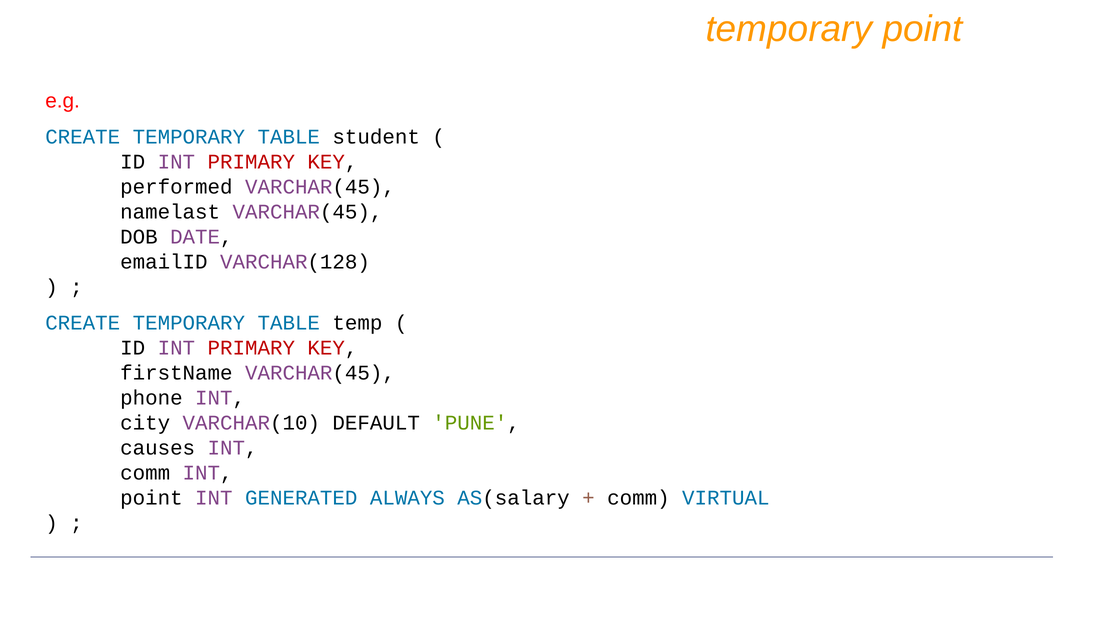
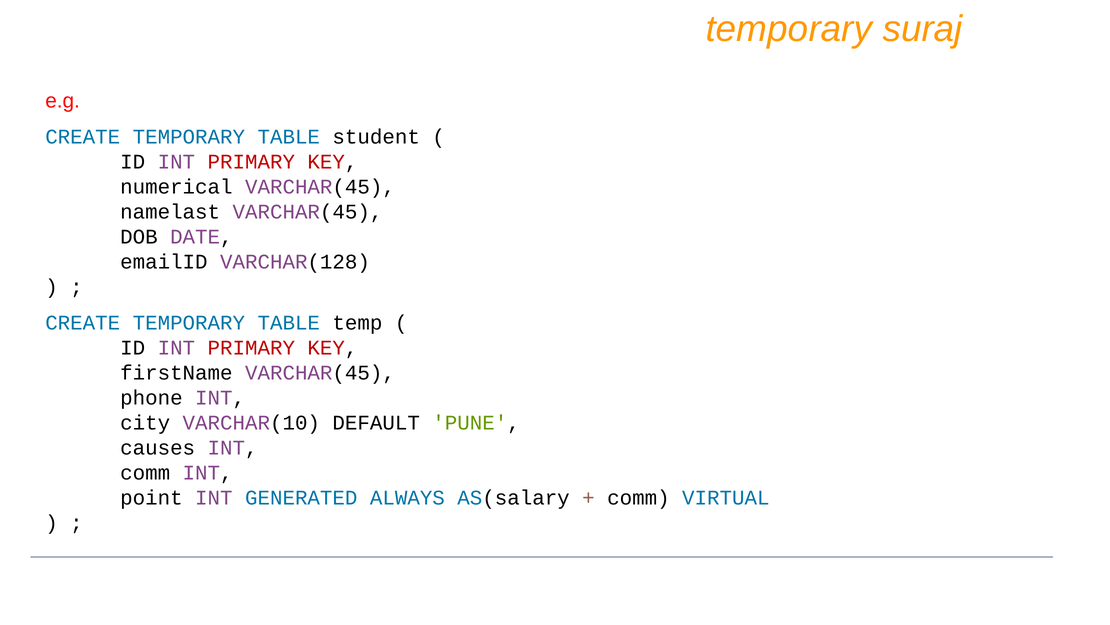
temporary point: point -> suraj (923, 29)
performed: performed -> numerical (176, 187)
